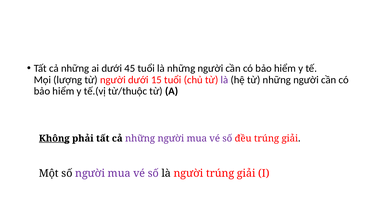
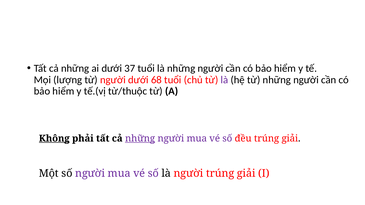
45: 45 -> 37 (130, 68)
15: 15 -> 68 (156, 80)
những underline: none -> present (140, 139)
